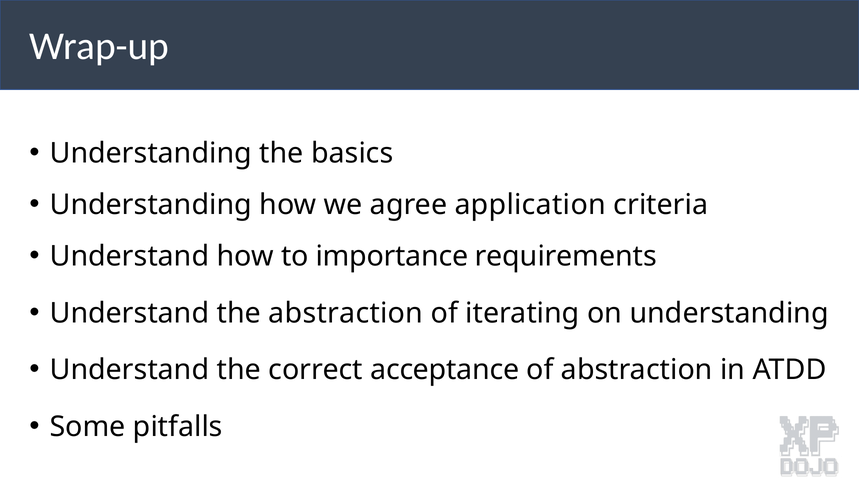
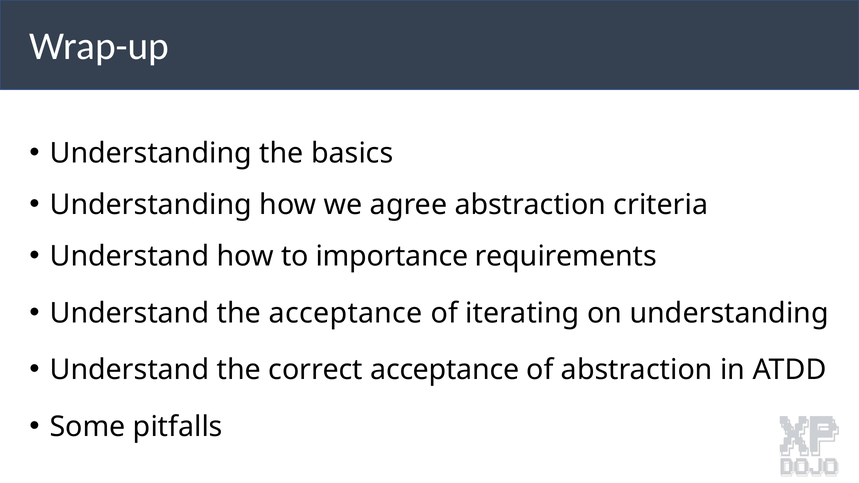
agree application: application -> abstraction (530, 205)
the abstraction: abstraction -> acceptance (346, 313)
